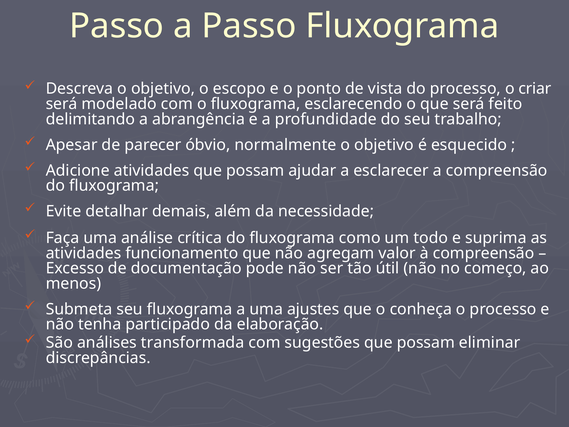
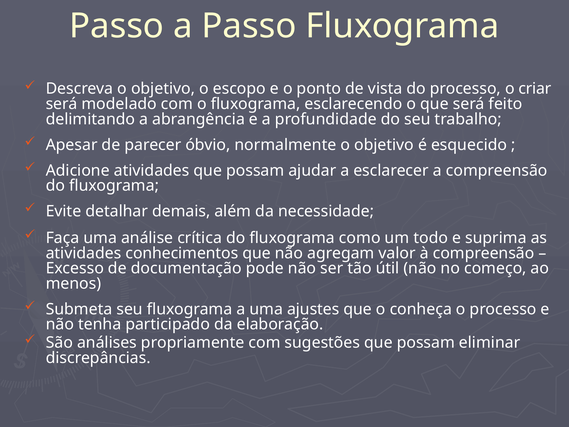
funcionamento: funcionamento -> conhecimentos (182, 253)
transformada: transformada -> propriamente (193, 343)
